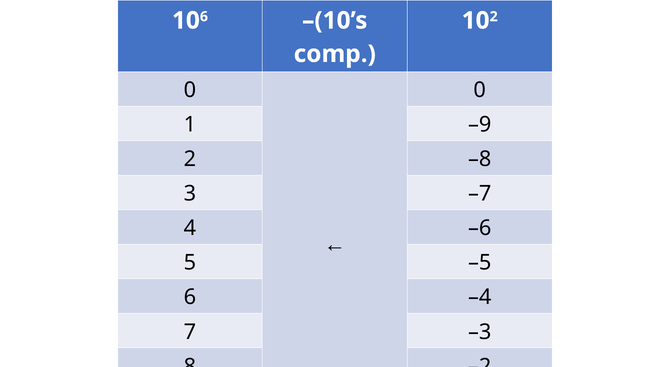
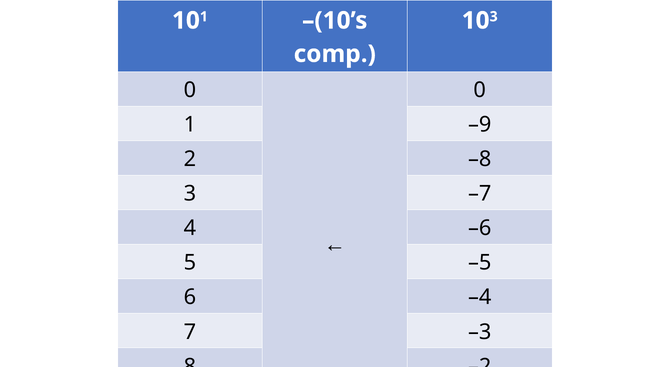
6: 6 -> 1 (204, 17)
2: 2 -> 3 (494, 17)
